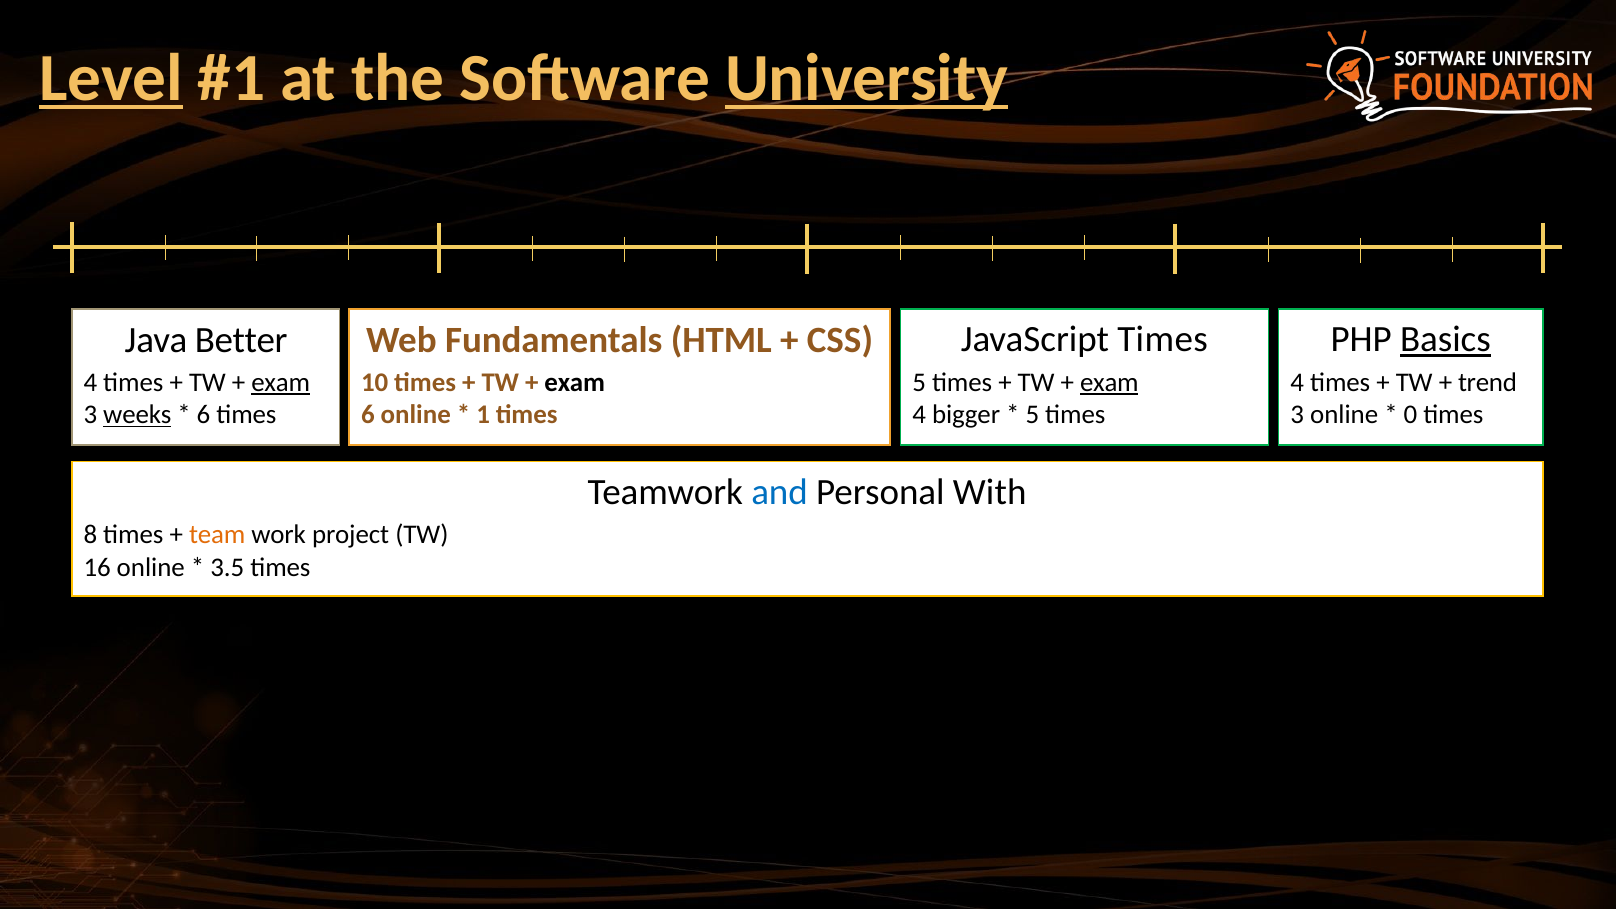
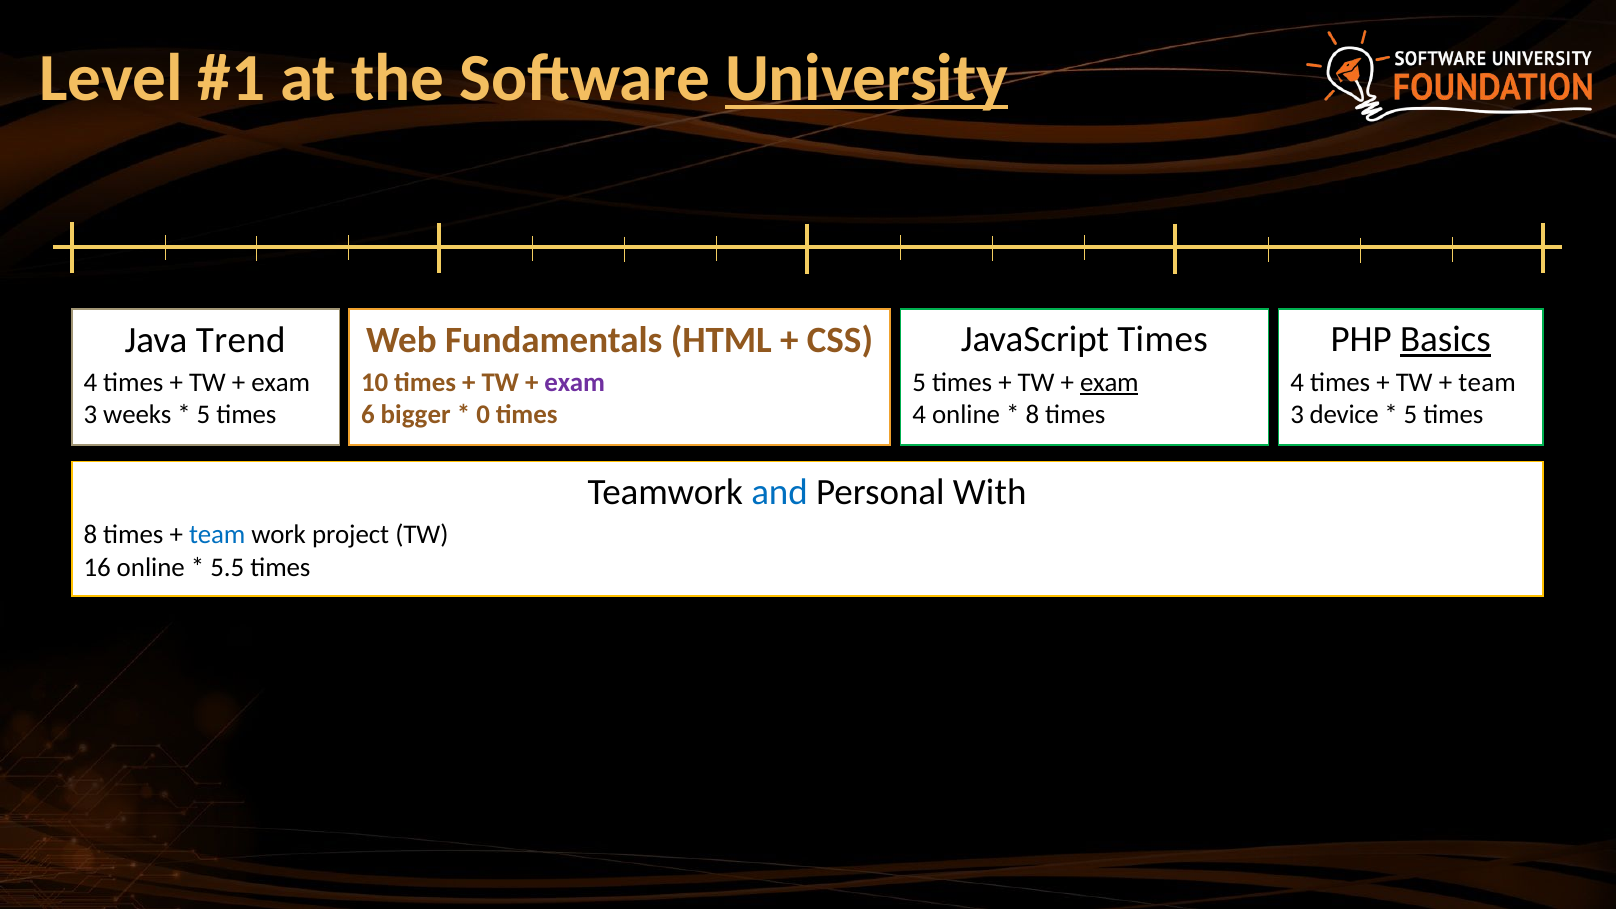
Level underline: present -> none (111, 79)
Better: Better -> Trend (241, 340)
trend: trend -> team (1487, 382)
exam underline: present -> none (281, 383)
exam colour: black -> purple (575, 383)
4 bigger: bigger -> online (966, 415)
5: 5 -> 8 (1032, 415)
3 online: online -> device (1344, 415)
0: 0 -> 5 (1410, 415)
weeks underline: present -> none (137, 415)
6: 6 -> 5 (204, 415)
6 online: online -> bigger (416, 415)
1: 1 -> 0 (483, 415)
team colour: orange -> blue (217, 535)
3.5: 3.5 -> 5.5 (227, 567)
